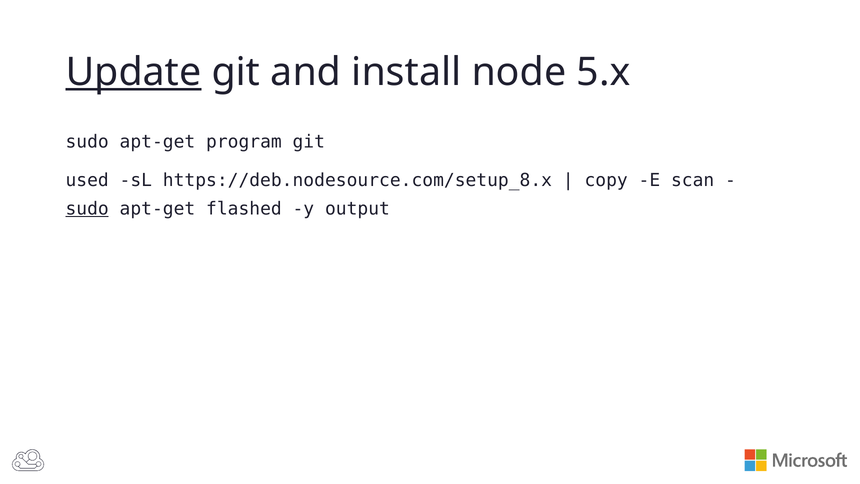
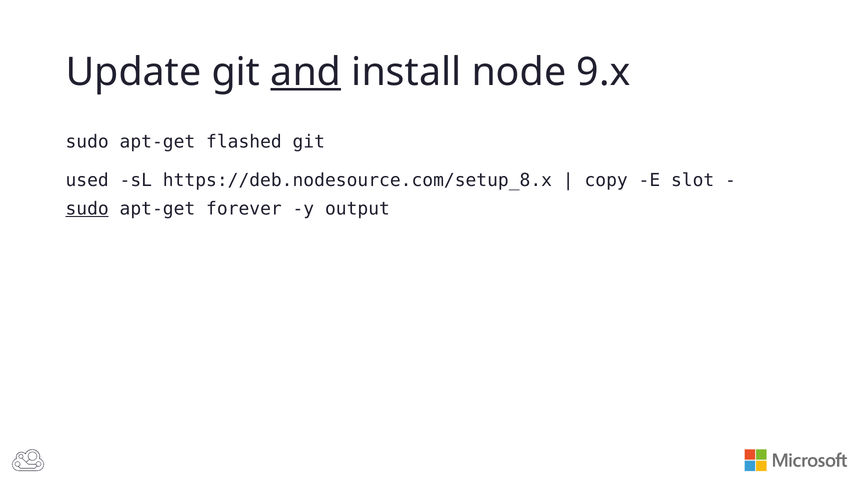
Update underline: present -> none (133, 72)
and underline: none -> present (306, 72)
5.x: 5.x -> 9.x (603, 72)
program: program -> flashed (244, 142)
scan: scan -> slot (693, 180)
flashed: flashed -> forever (244, 209)
